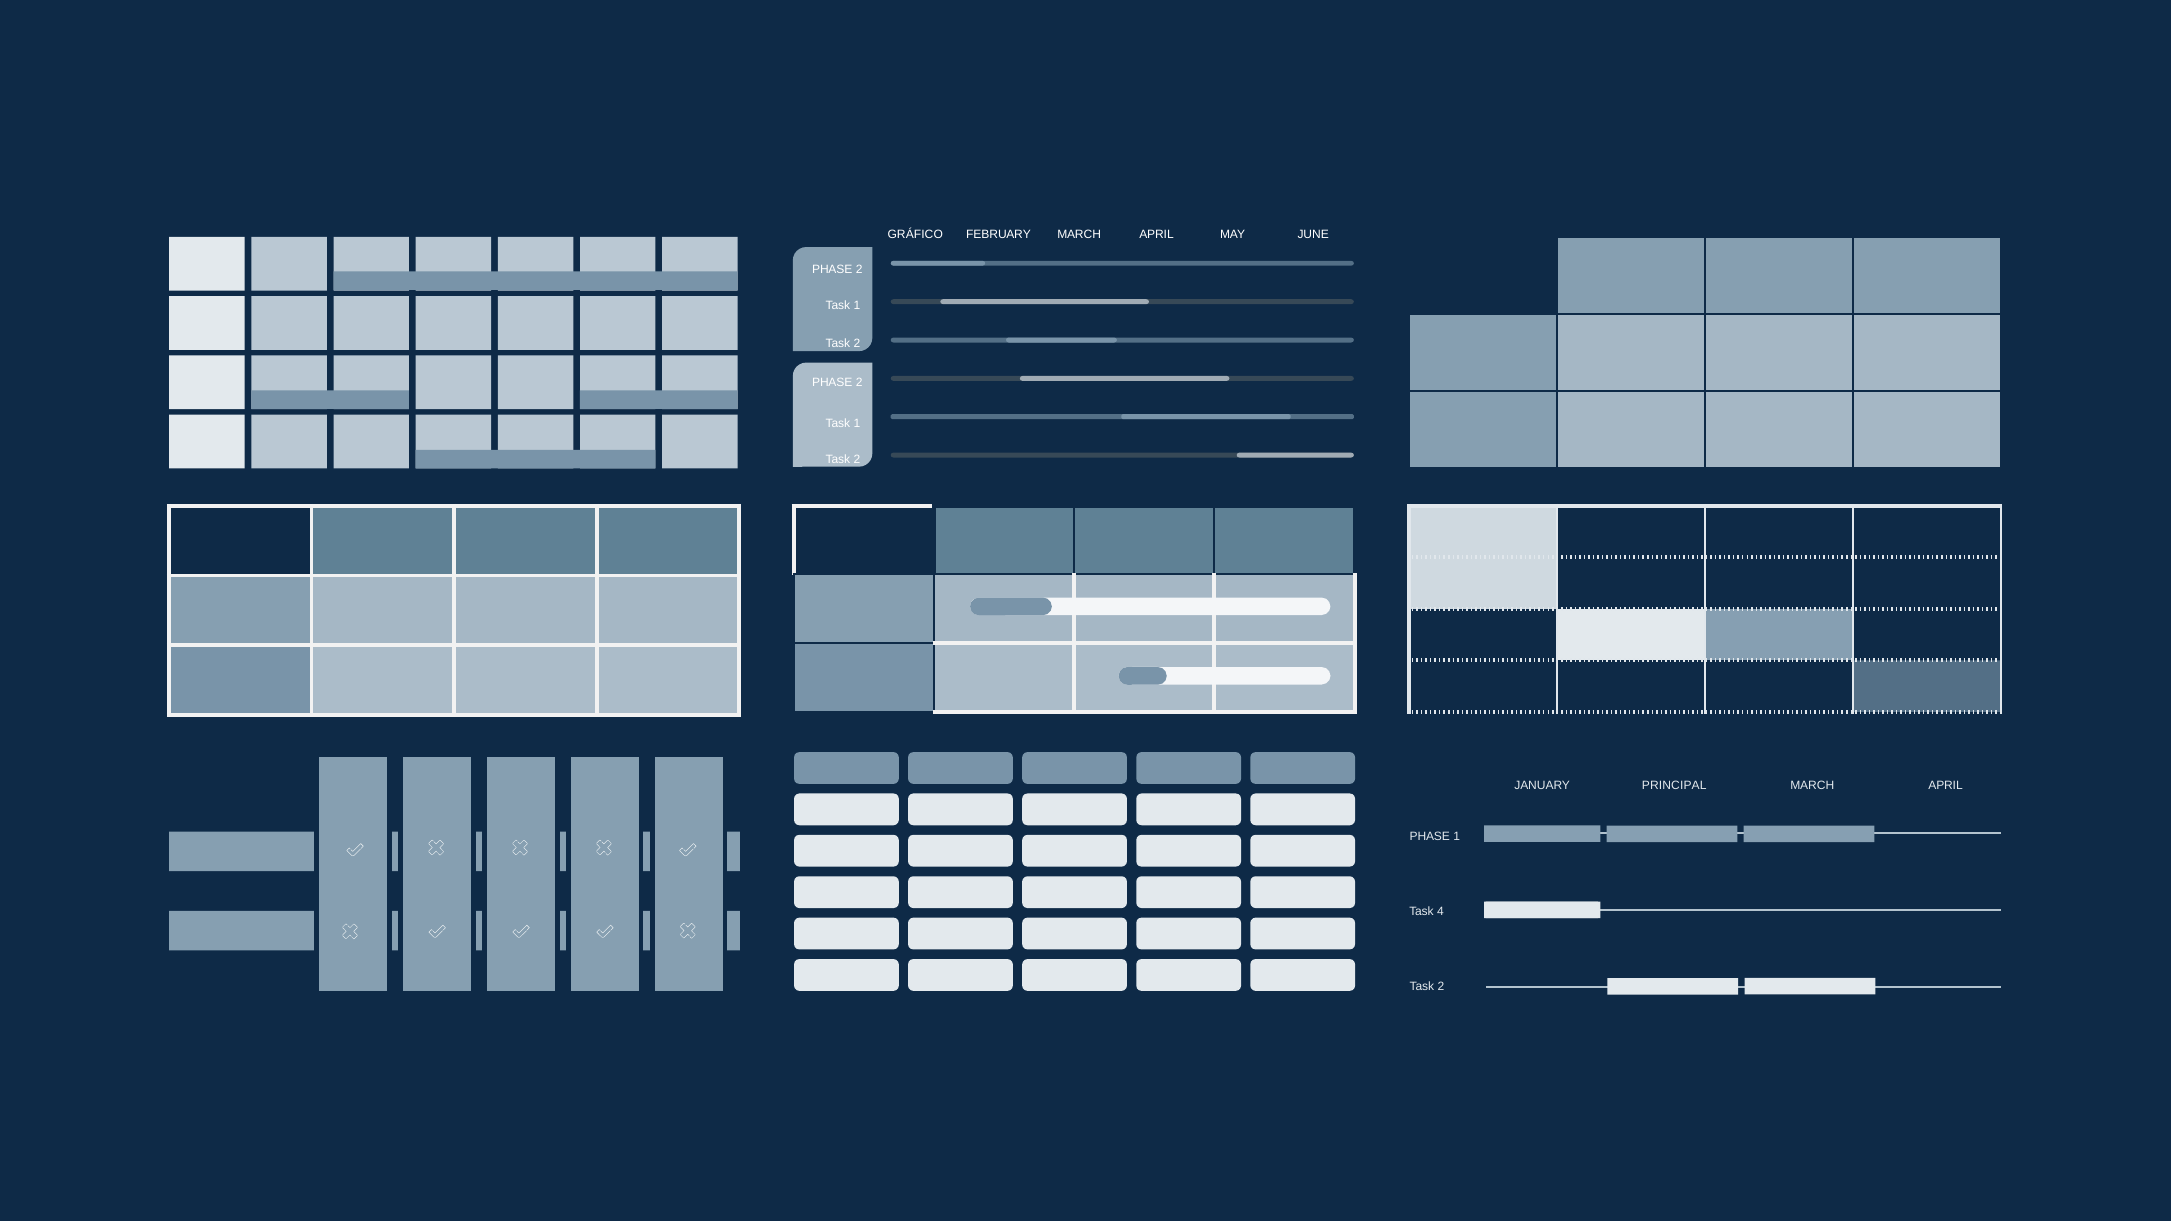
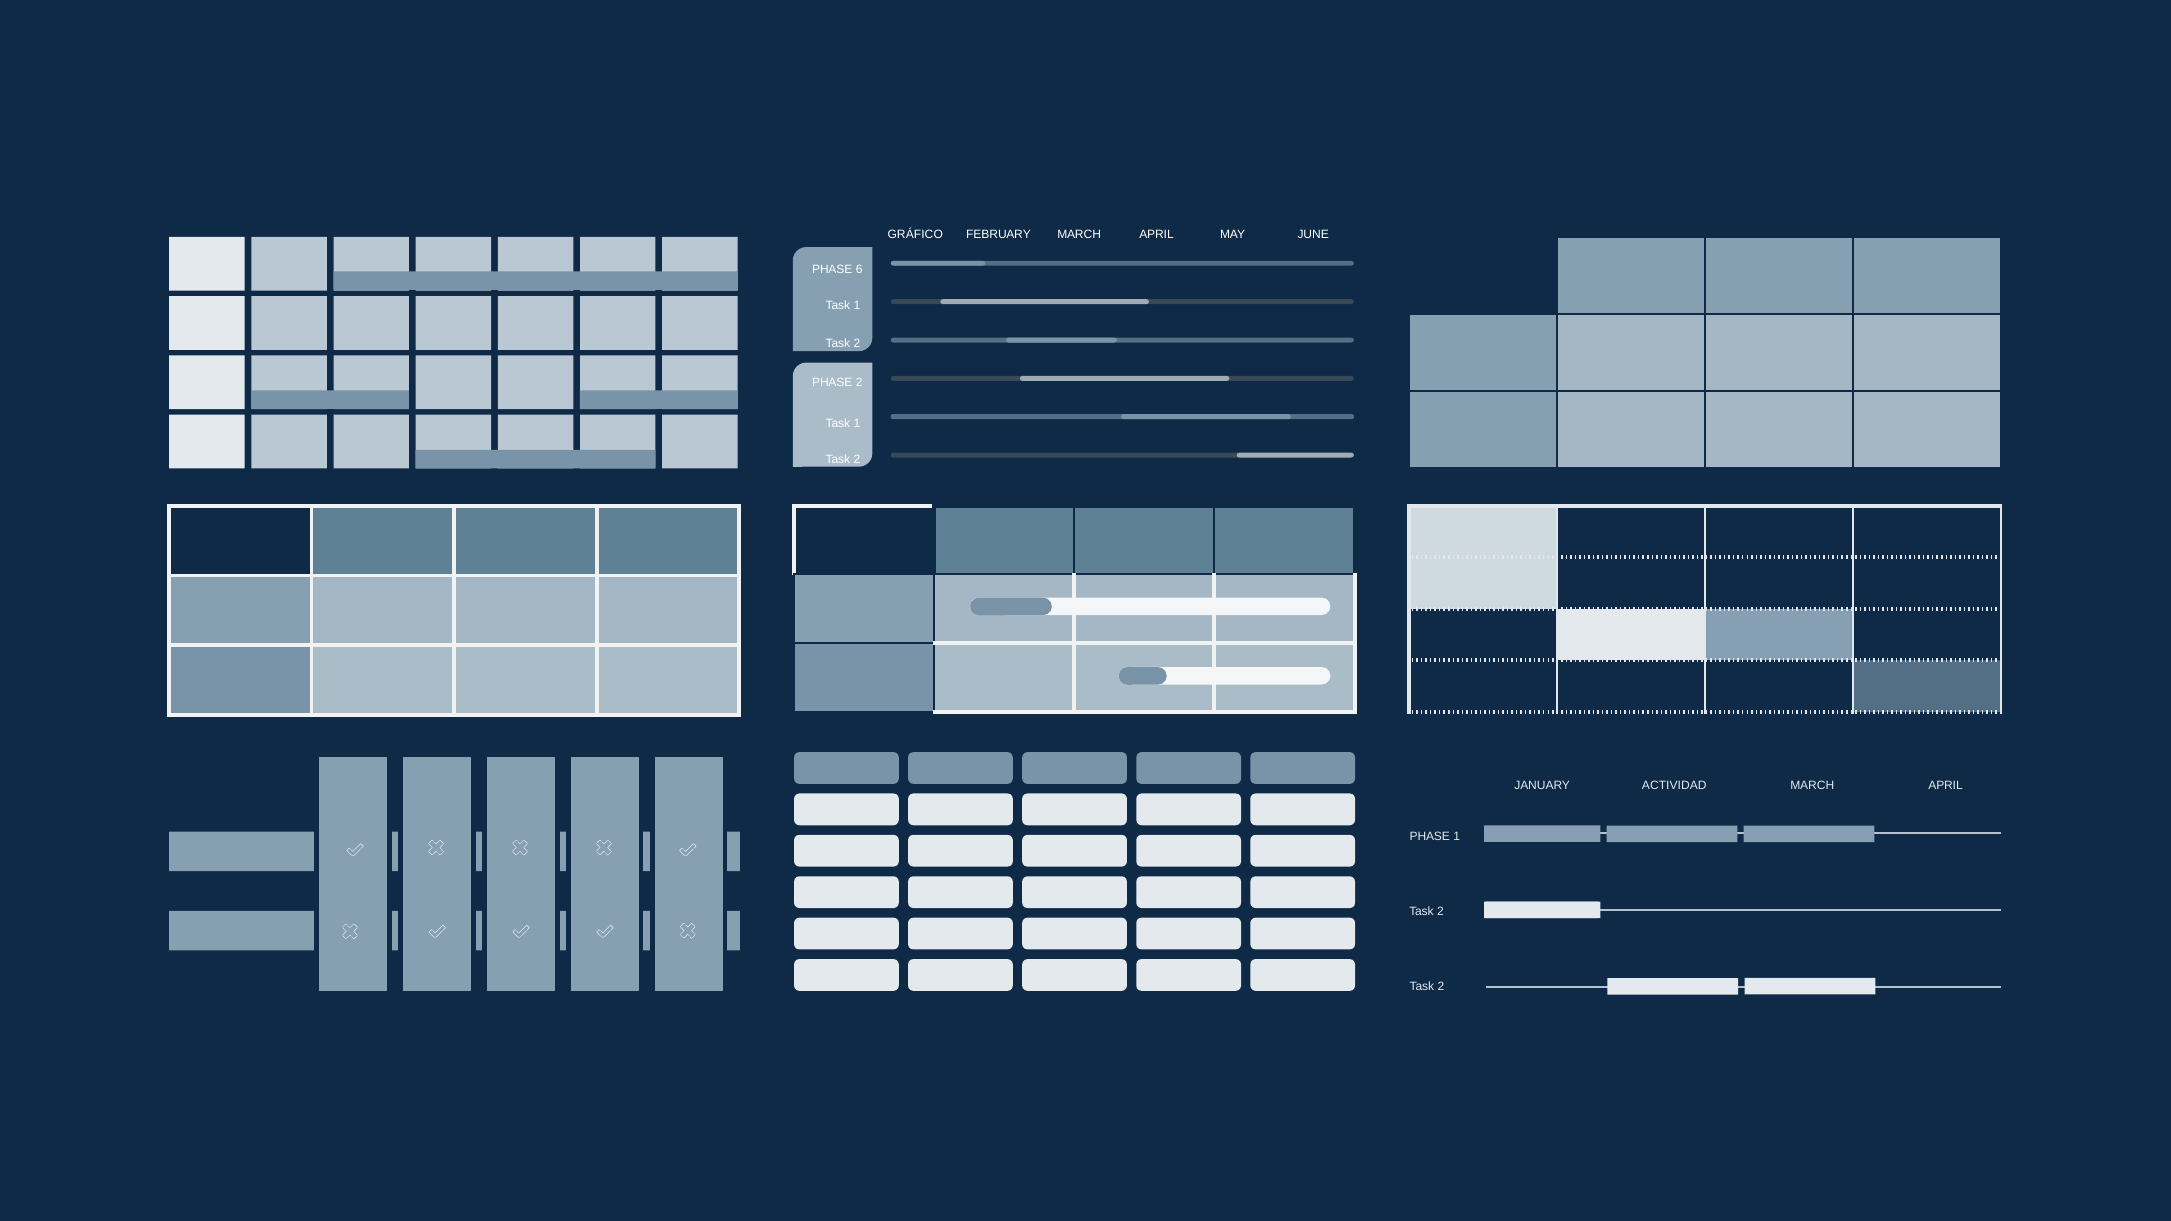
2: 2 -> 6 (859, 269)
PRINCIPAL: PRINCIPAL -> ACTIVIDAD (1674, 786)
4: 4 -> 2 (1440, 912)
